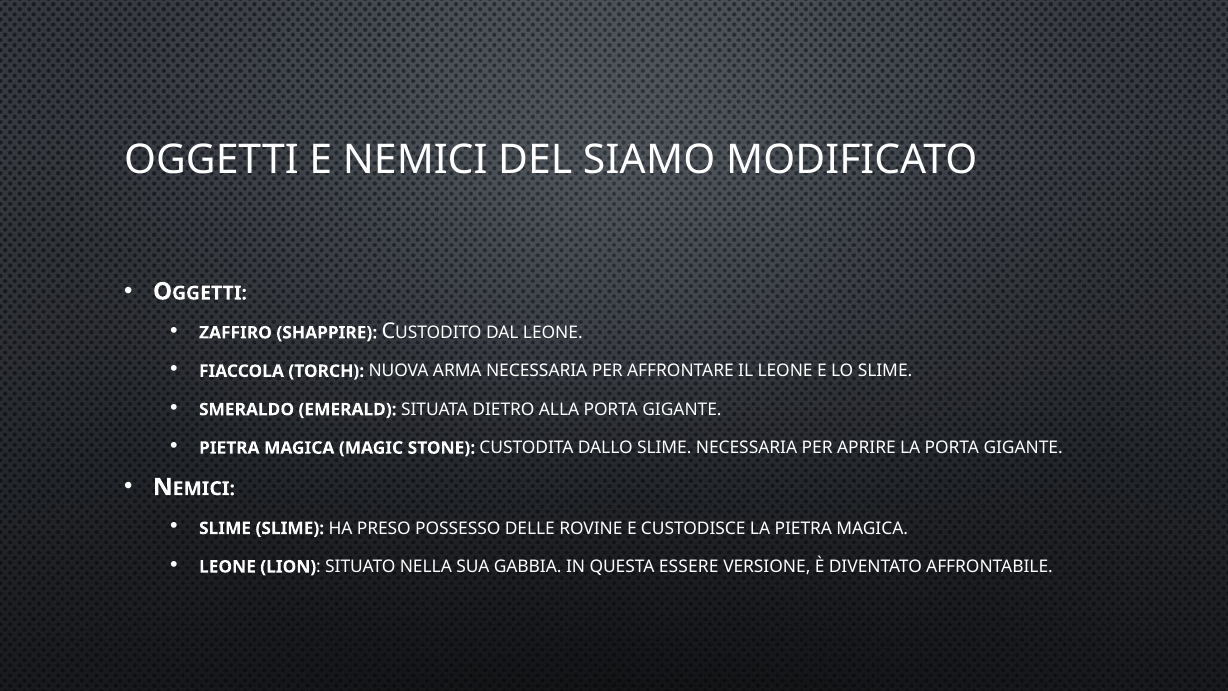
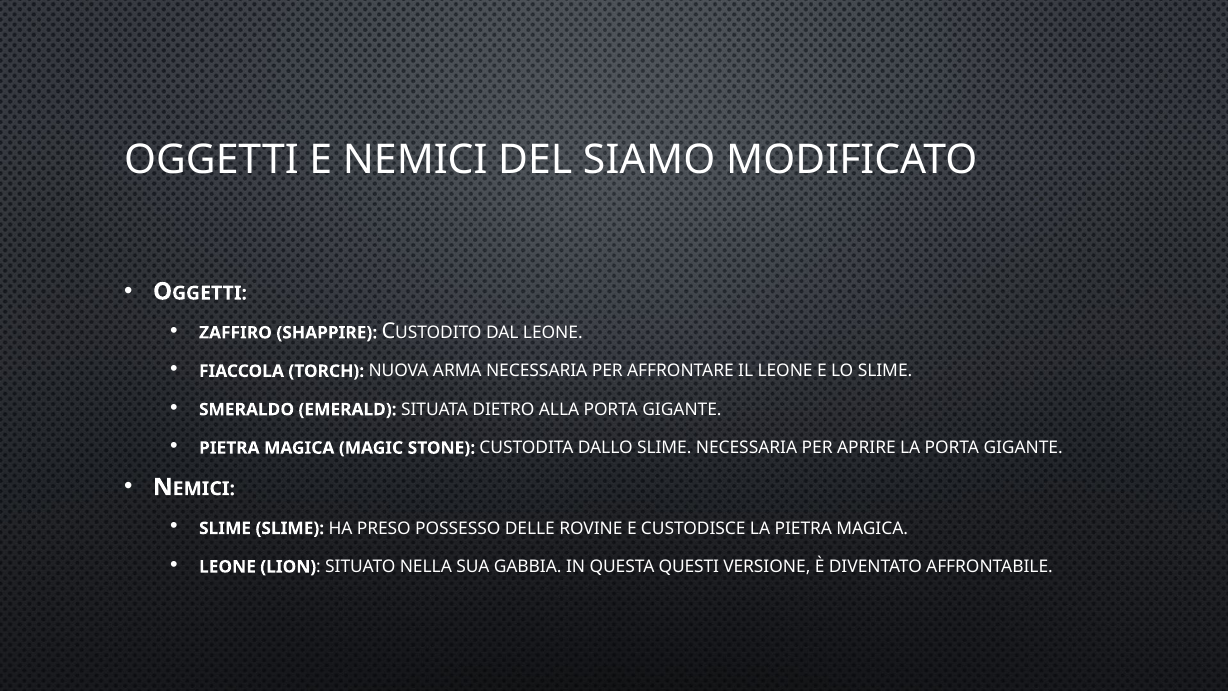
ESSERE: ESSERE -> QUESTI (689, 567)
